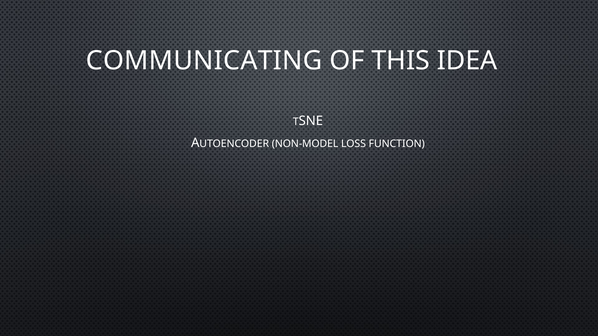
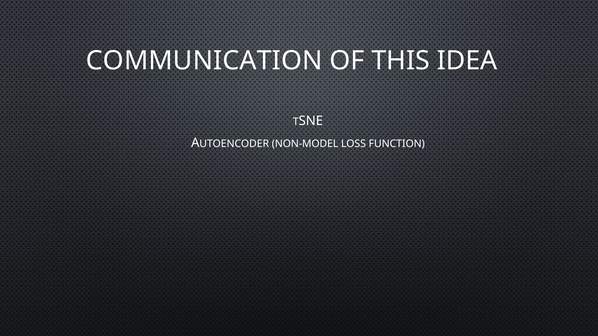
COMMUNICATING: COMMUNICATING -> COMMUNICATION (204, 61)
